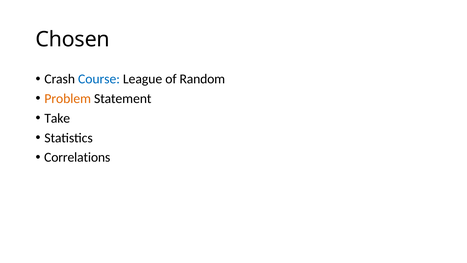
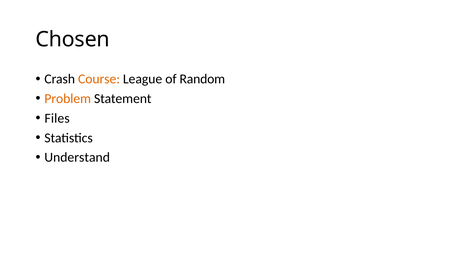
Course colour: blue -> orange (99, 79)
Take: Take -> Files (57, 118)
Correlations: Correlations -> Understand (77, 157)
